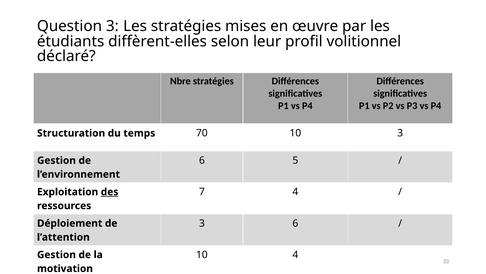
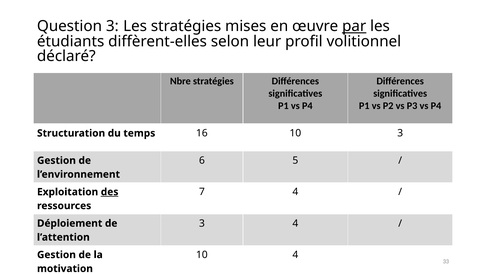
par underline: none -> present (354, 26)
70: 70 -> 16 (202, 133)
3 6: 6 -> 4 (295, 223)
